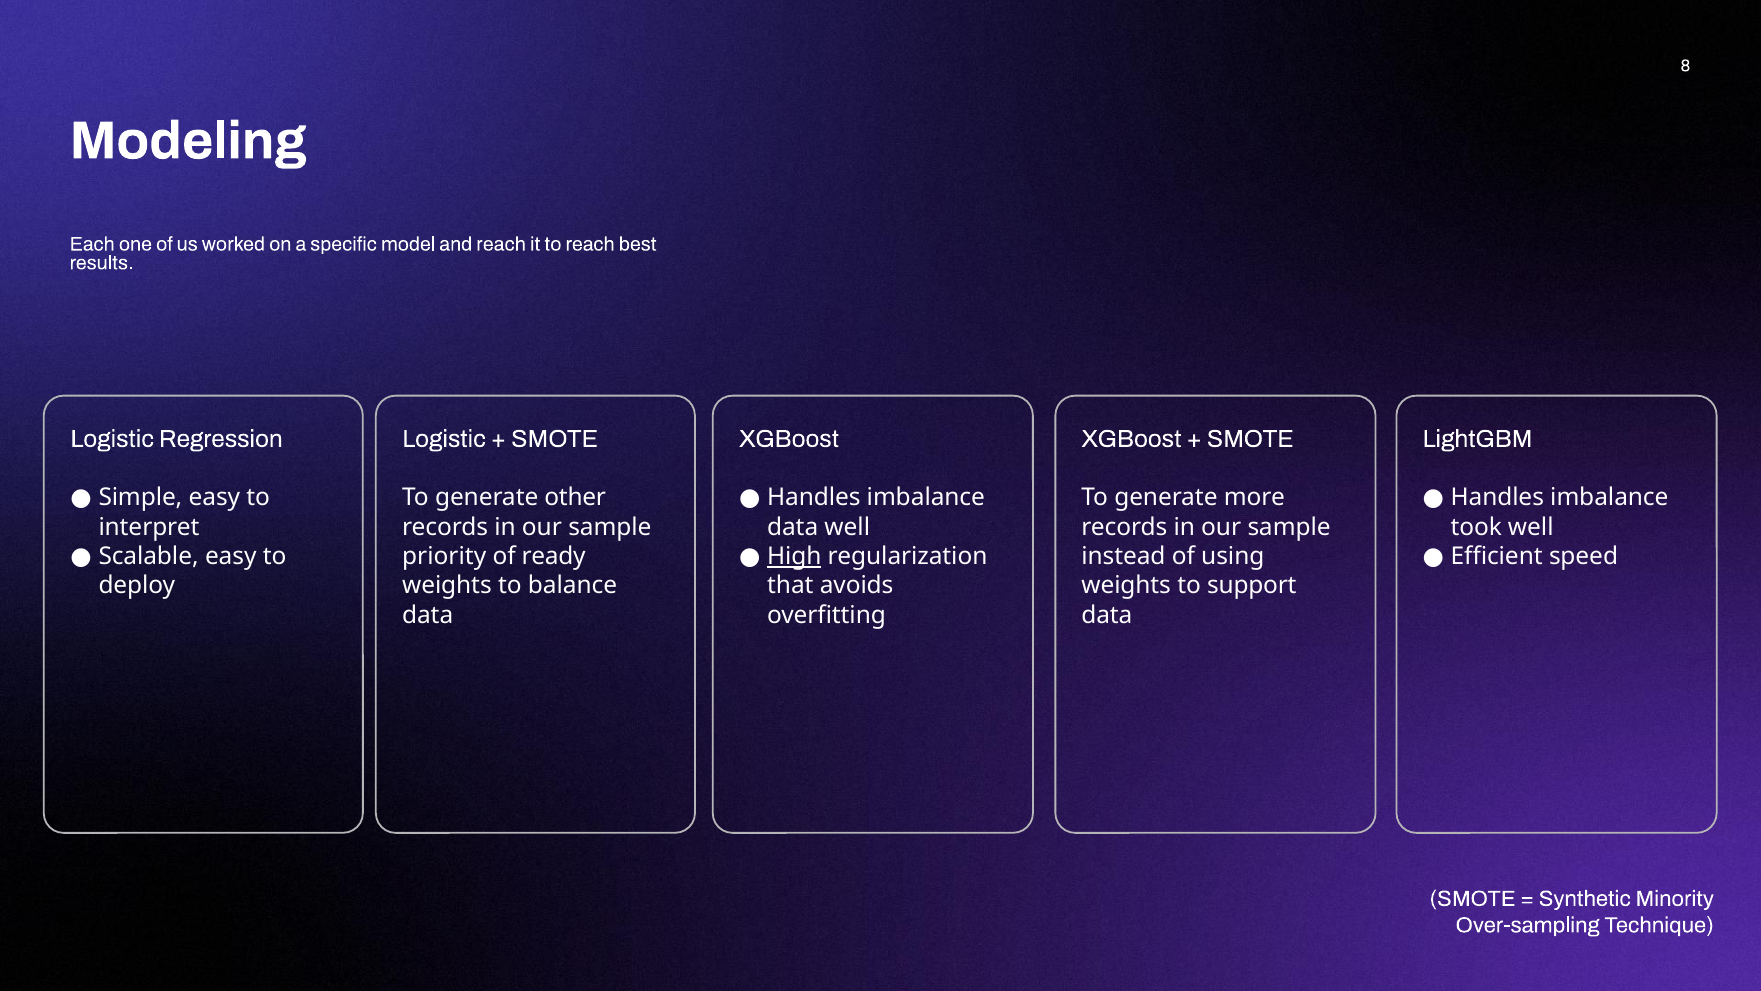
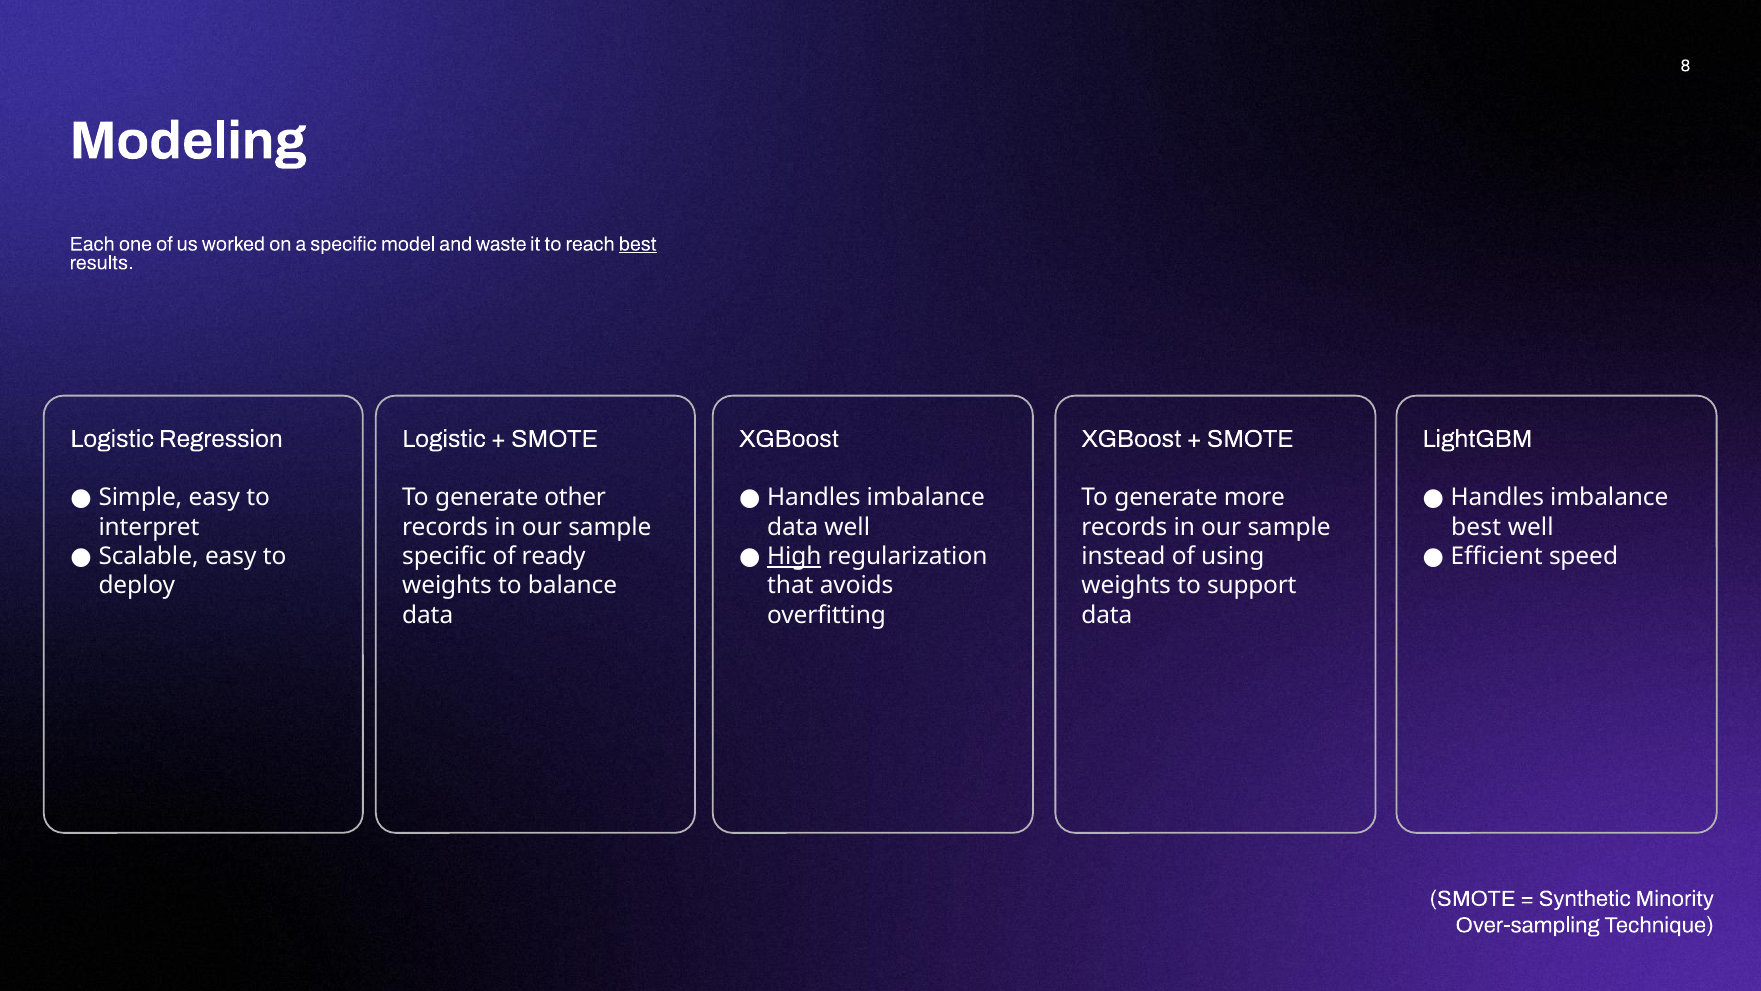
and reach: reach -> waste (501, 244)
best underline: none -> present (638, 244)
took: took -> best (1476, 527)
priority: priority -> specific (444, 556)
